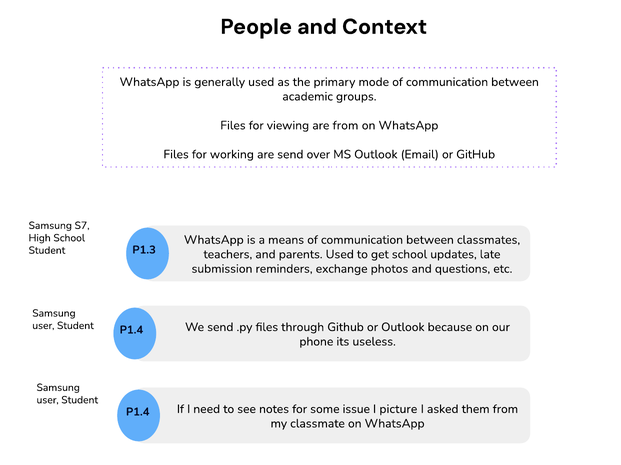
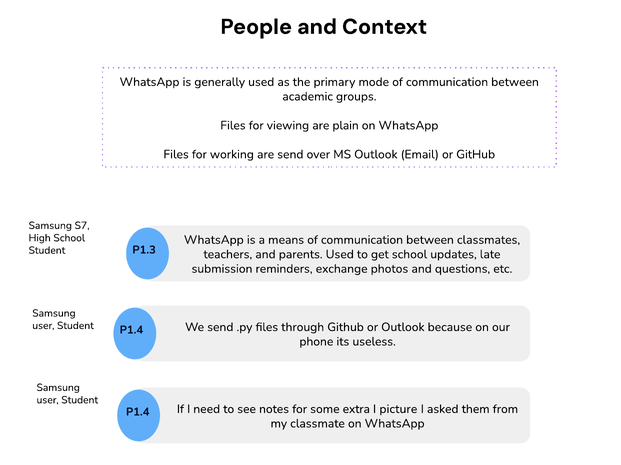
are from: from -> plain (346, 126)
issue: issue -> extra (356, 410)
